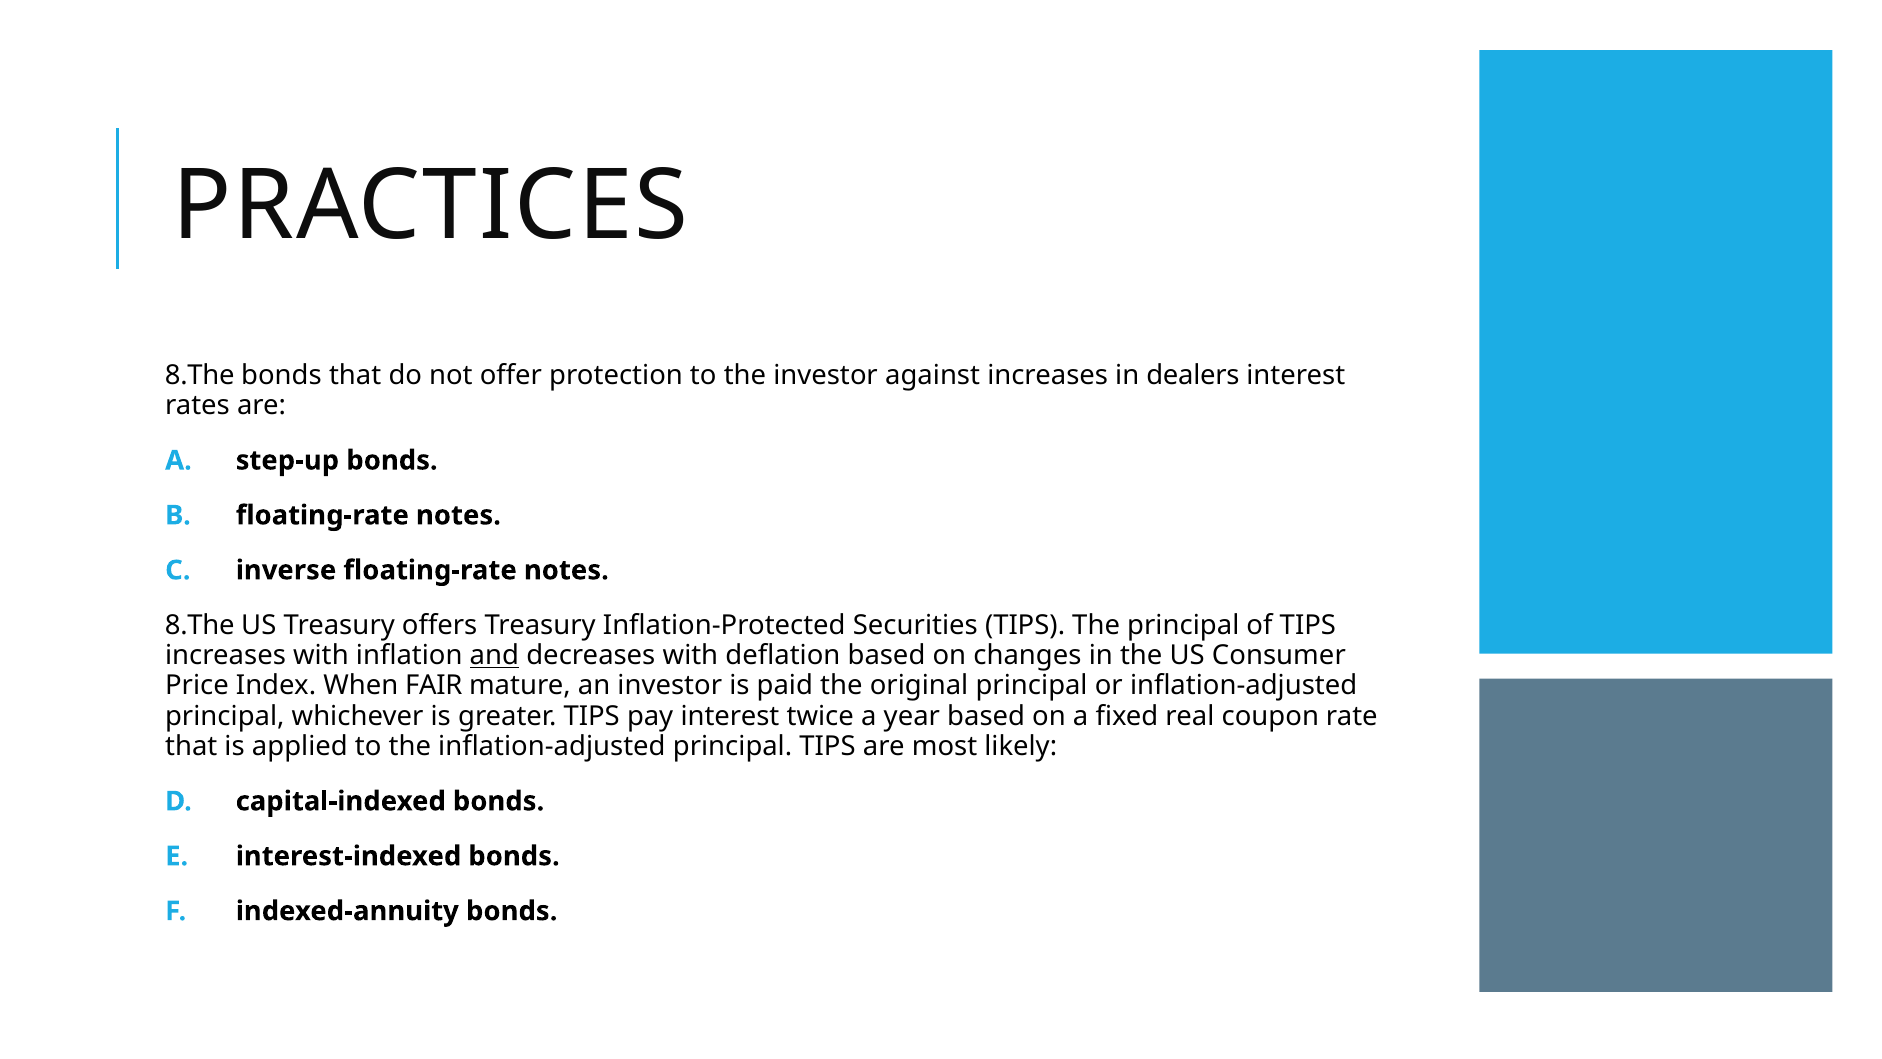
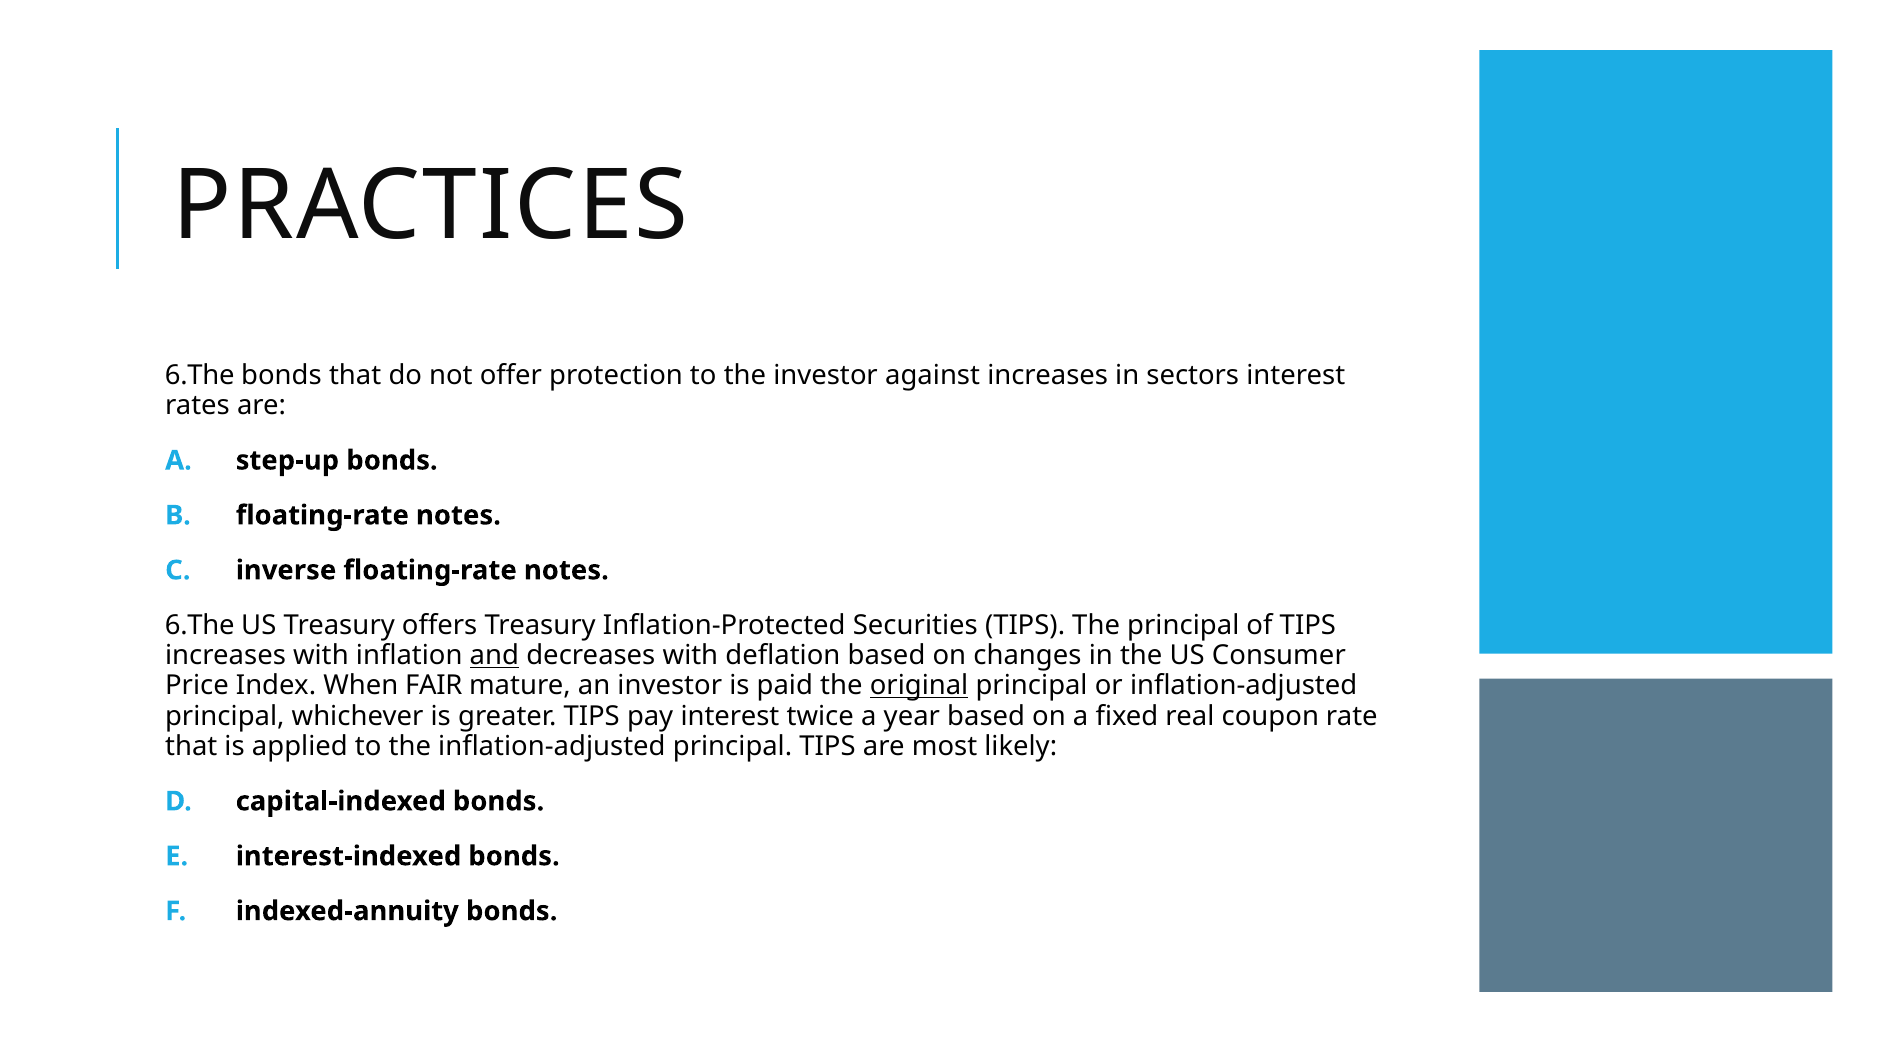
8.The: 8.The -> 6.The (200, 375)
dealers: dealers -> sectors (1193, 375)
8.The: 8.The -> 6.The (200, 625)
original underline: none -> present (919, 686)
